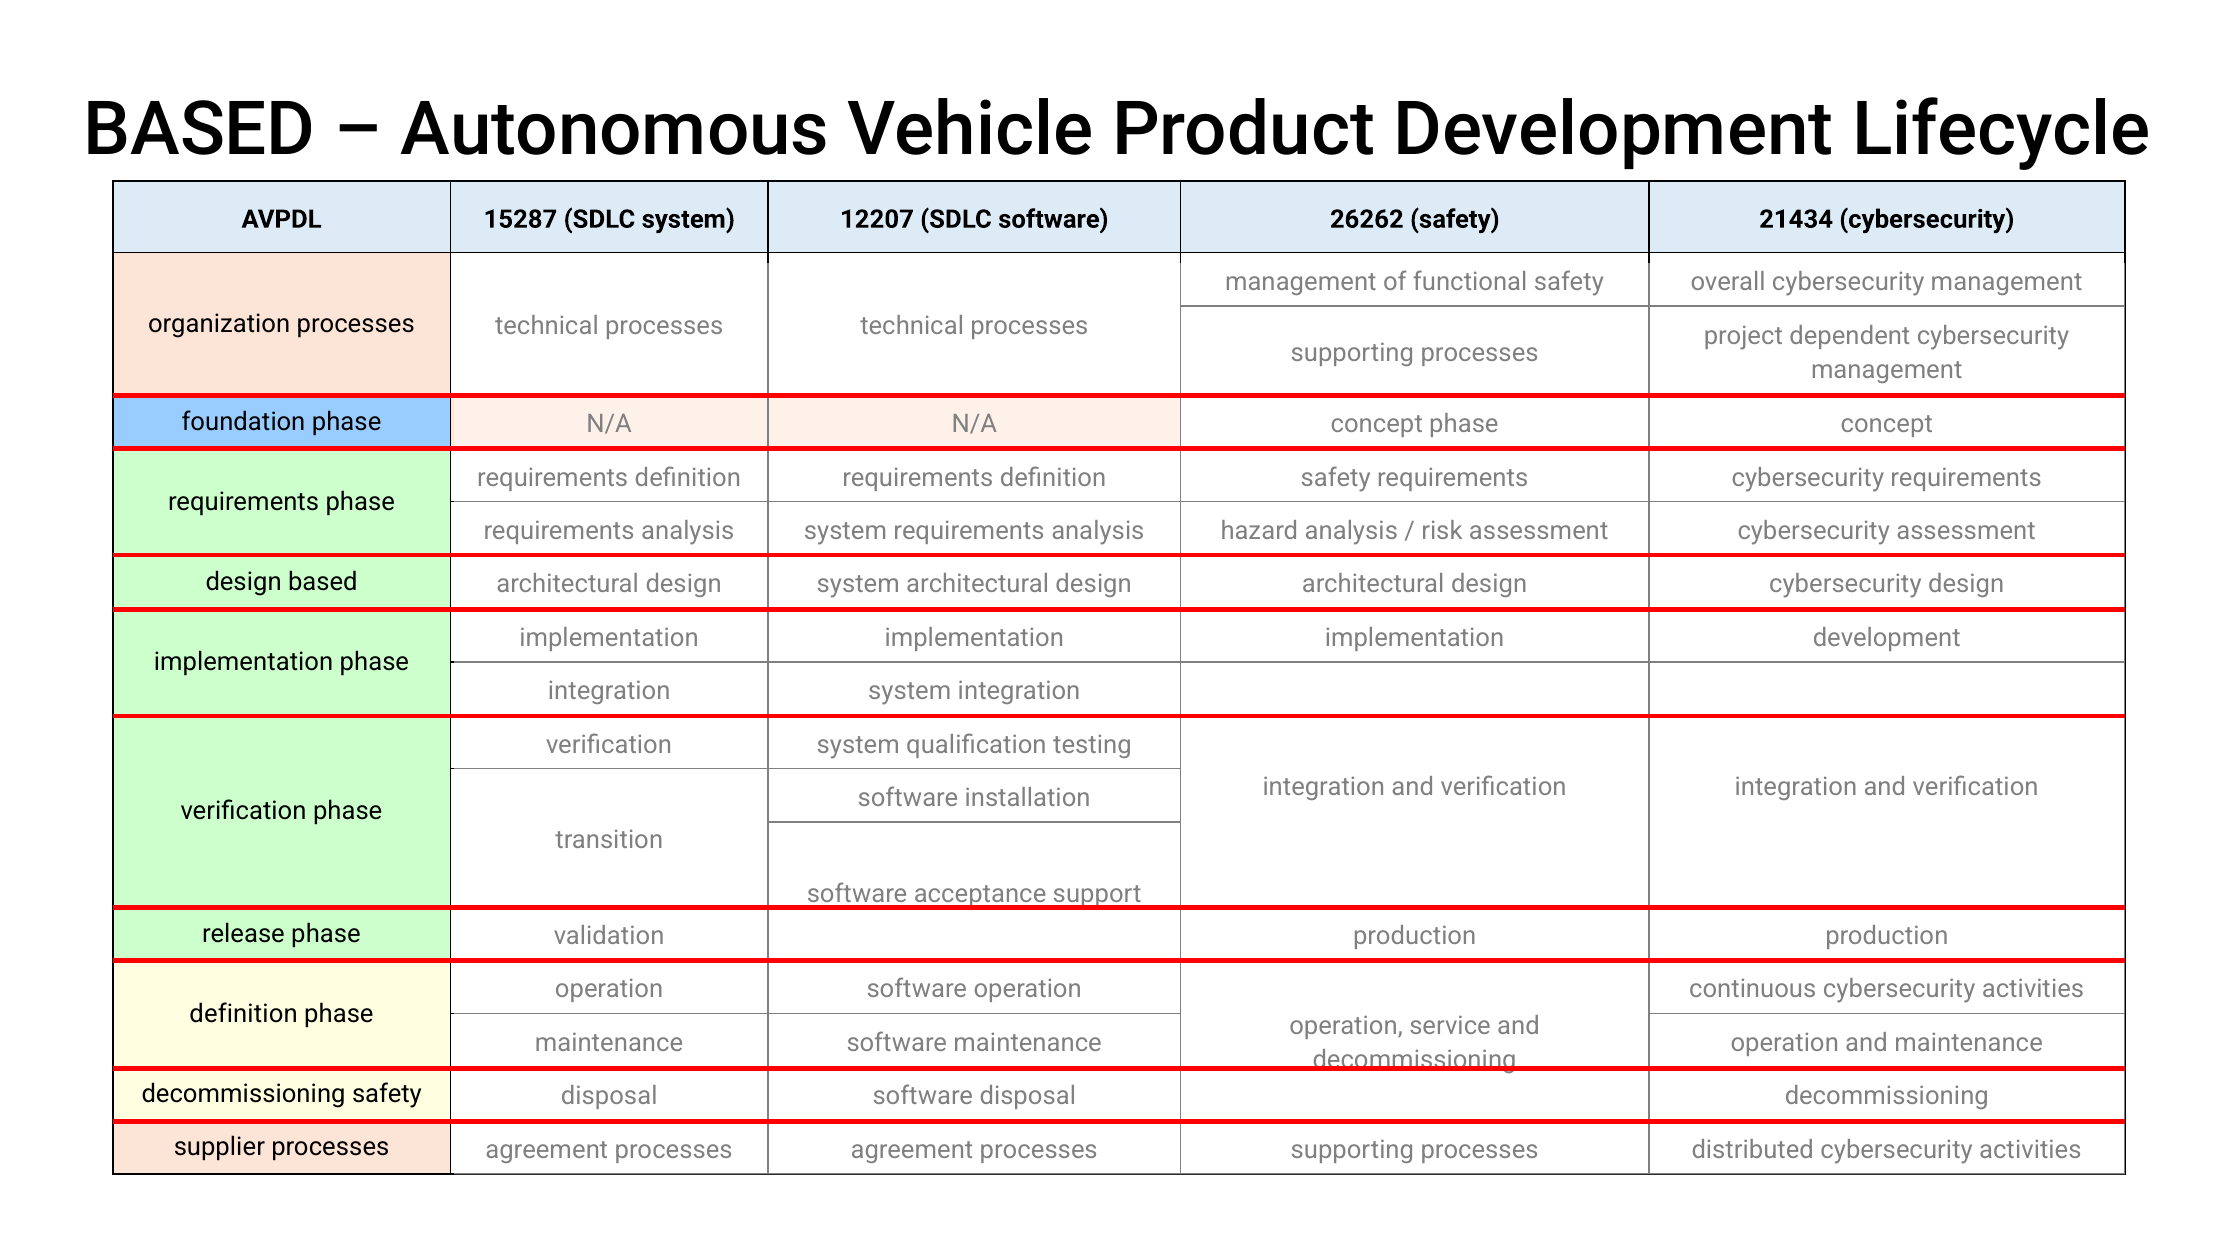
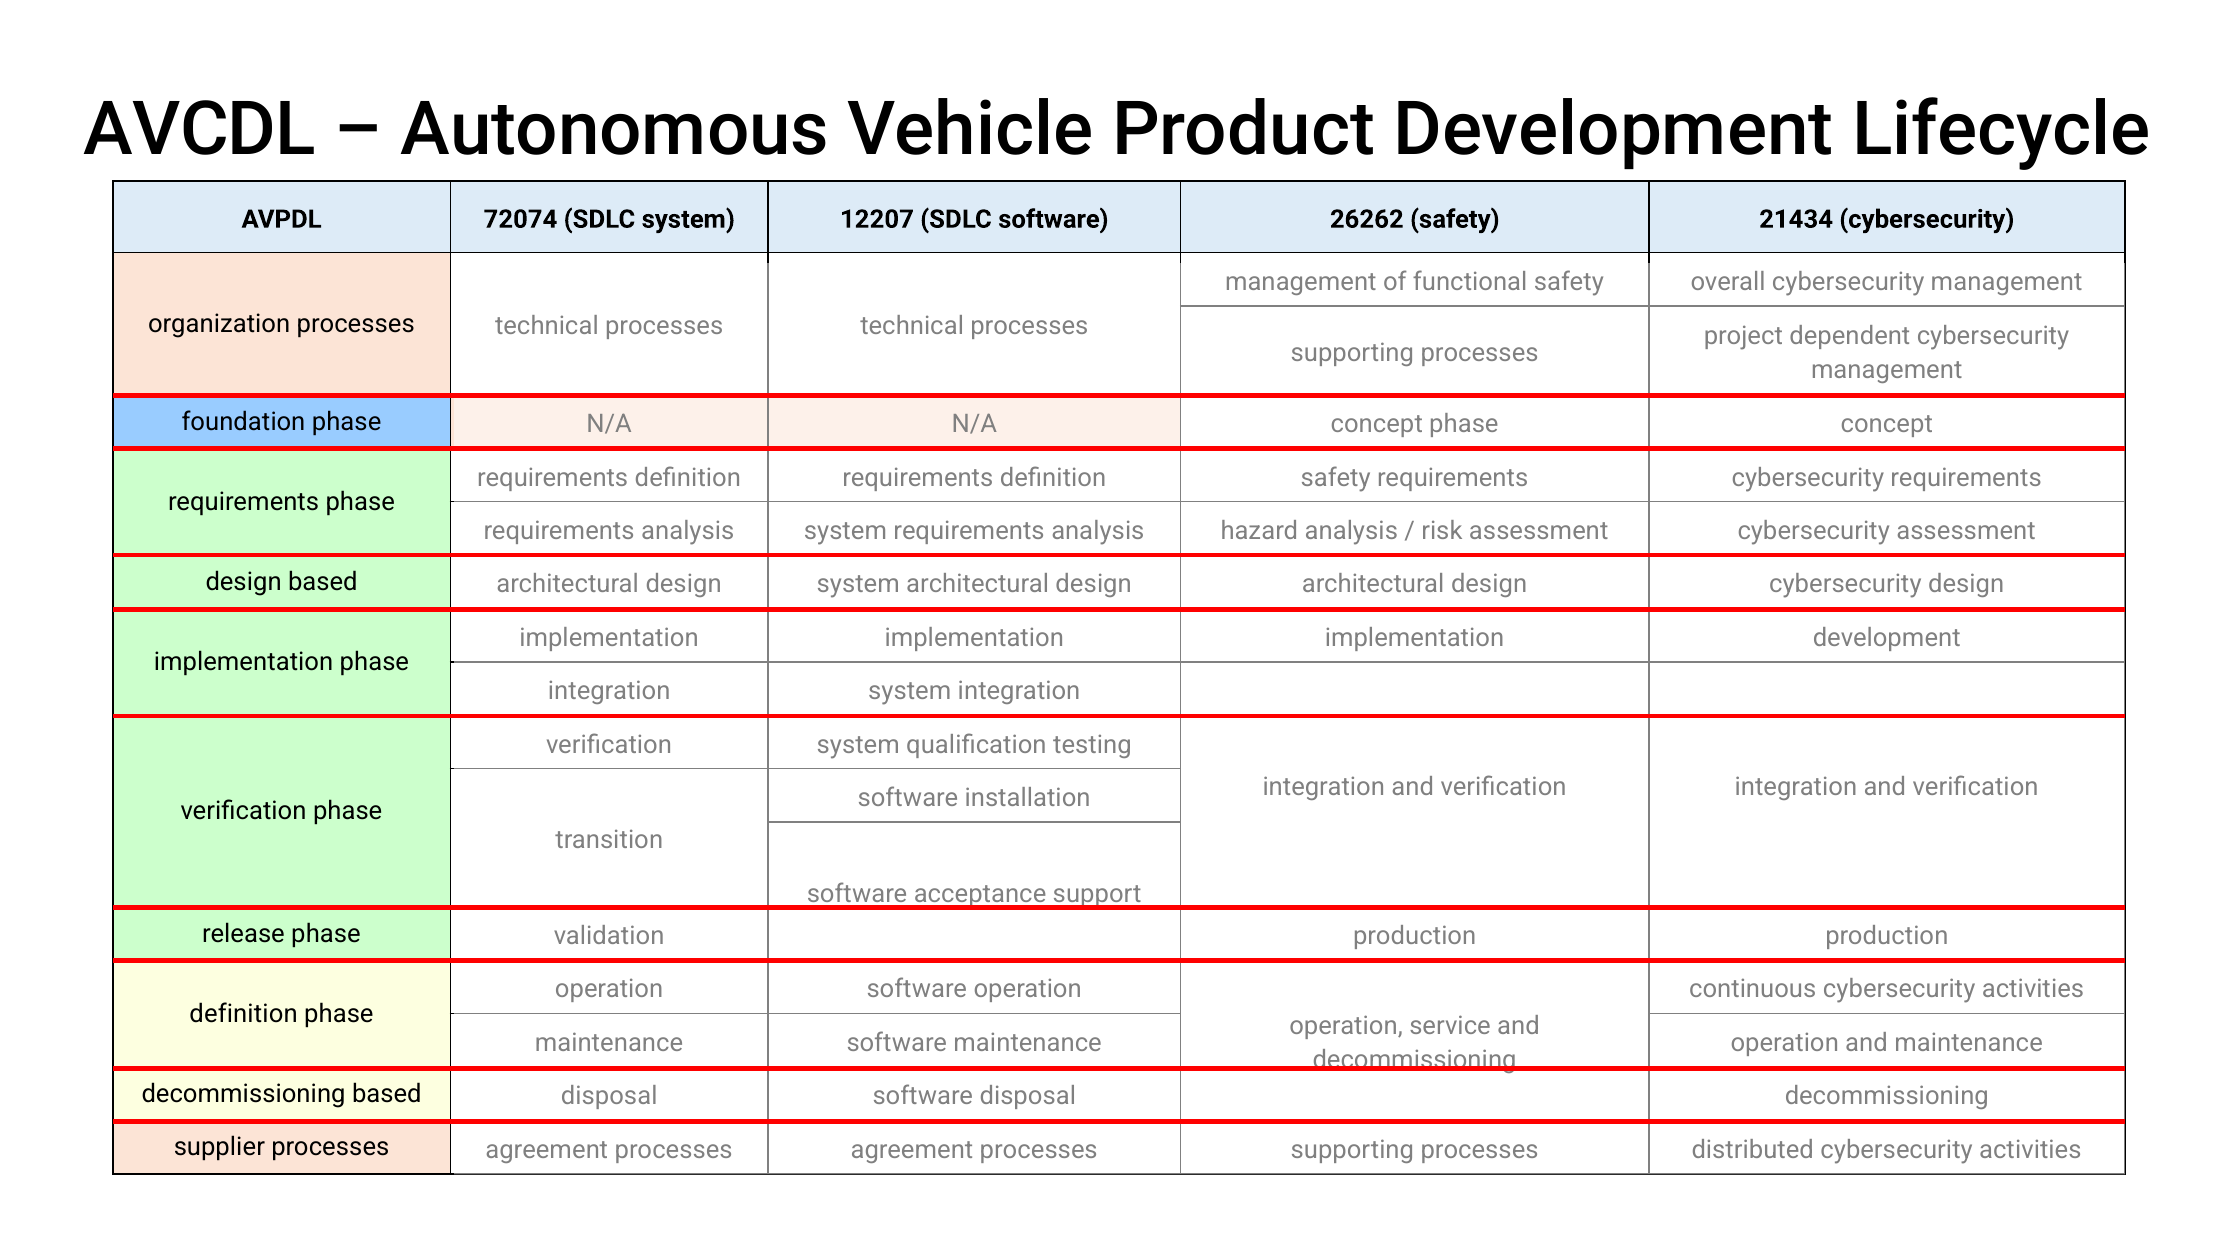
BASED: BASED -> AVCDL (200, 130)
15287: 15287 -> 72074 (520, 219)
decommissioning safety: safety -> based (387, 1094)
